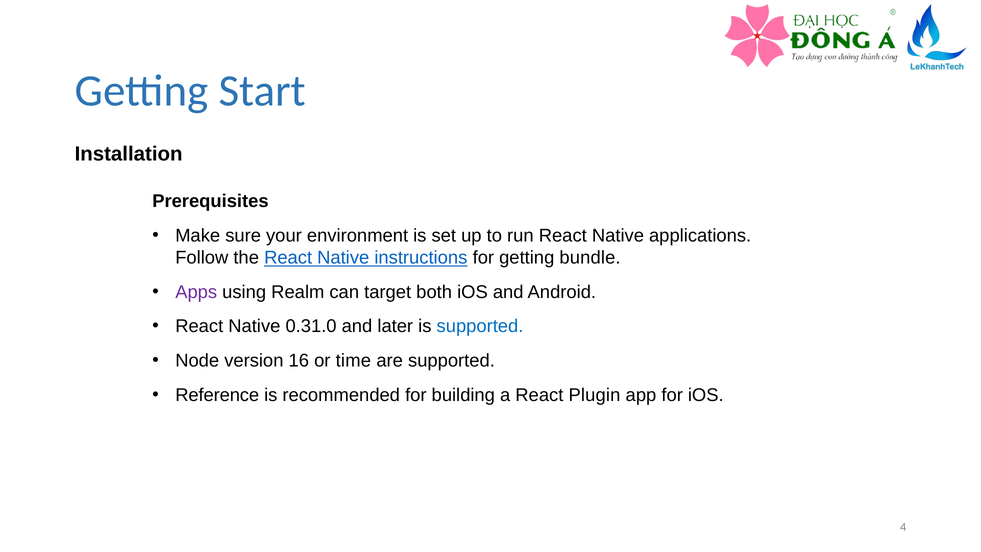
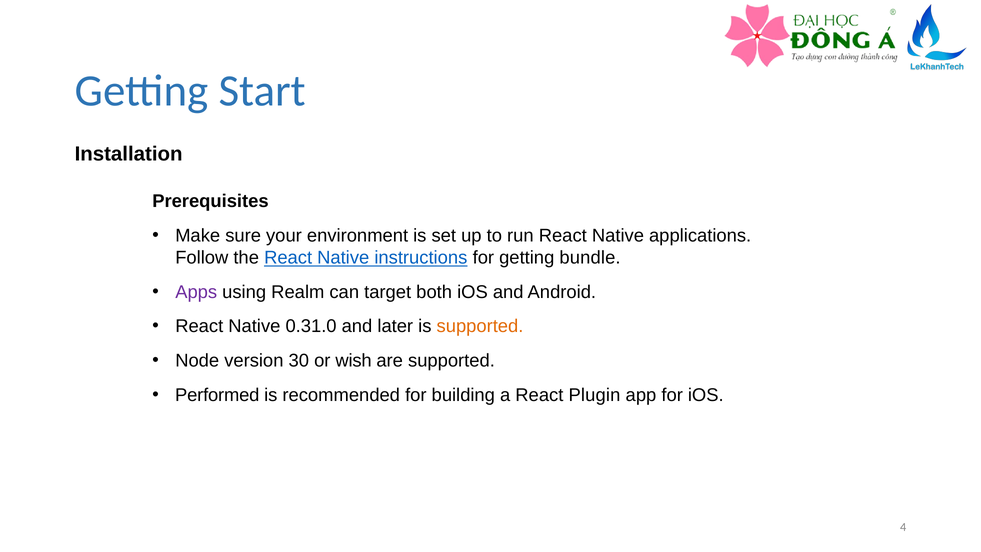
supported colour: blue -> orange (480, 326)
16: 16 -> 30 (299, 361)
time: time -> wish (354, 361)
Reference: Reference -> Performed (217, 395)
